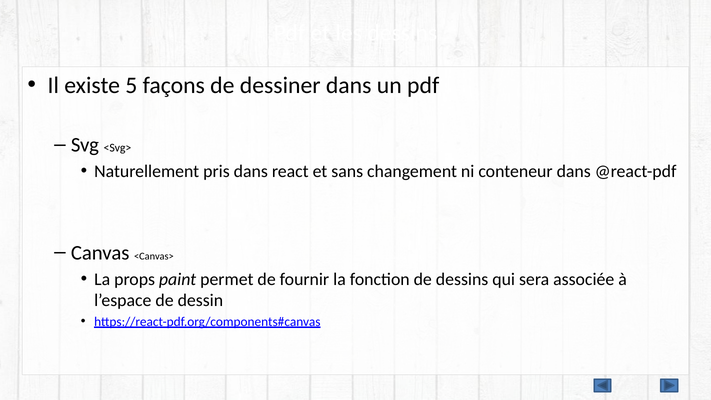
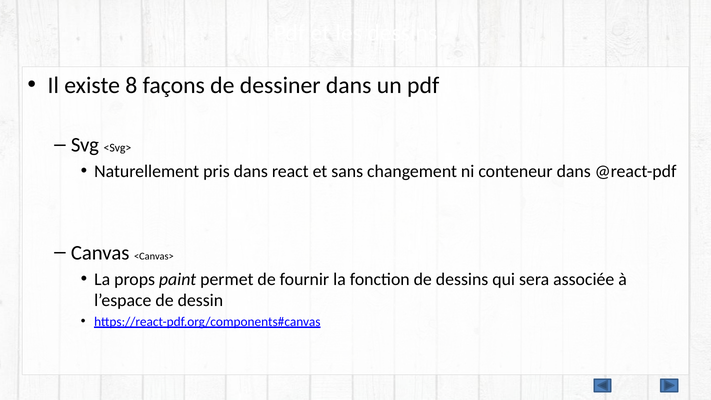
5: 5 -> 8 (131, 85)
